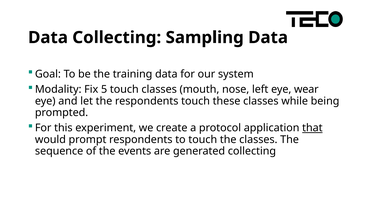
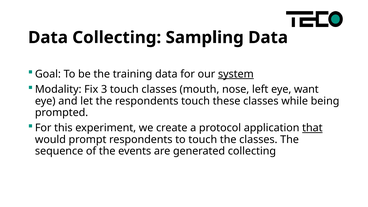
system underline: none -> present (236, 74)
5: 5 -> 3 (104, 89)
wear: wear -> want (306, 89)
